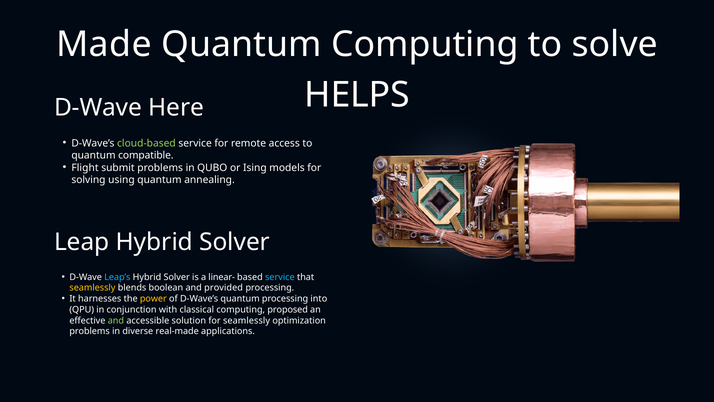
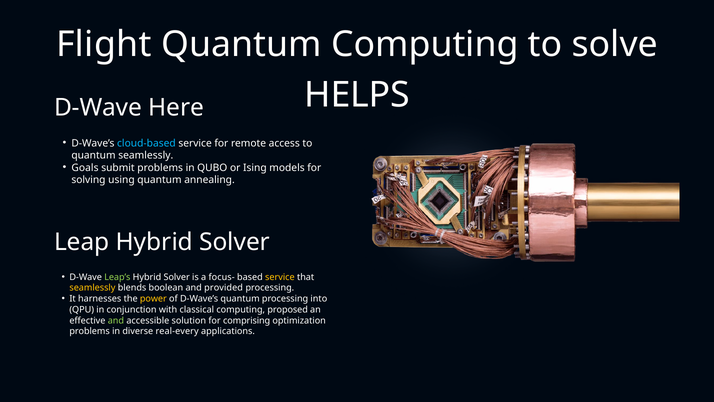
Made: Made -> Flight (104, 45)
cloud-based colour: light green -> light blue (146, 143)
quantum compatible: compatible -> seamlessly (146, 155)
Flight: Flight -> Goals (85, 167)
Leap’s colour: light blue -> light green (117, 277)
linear-: linear- -> focus- (222, 277)
service colour: light blue -> yellow (280, 277)
for seamlessly: seamlessly -> comprising (247, 320)
real-made: real-made -> real-every (177, 331)
